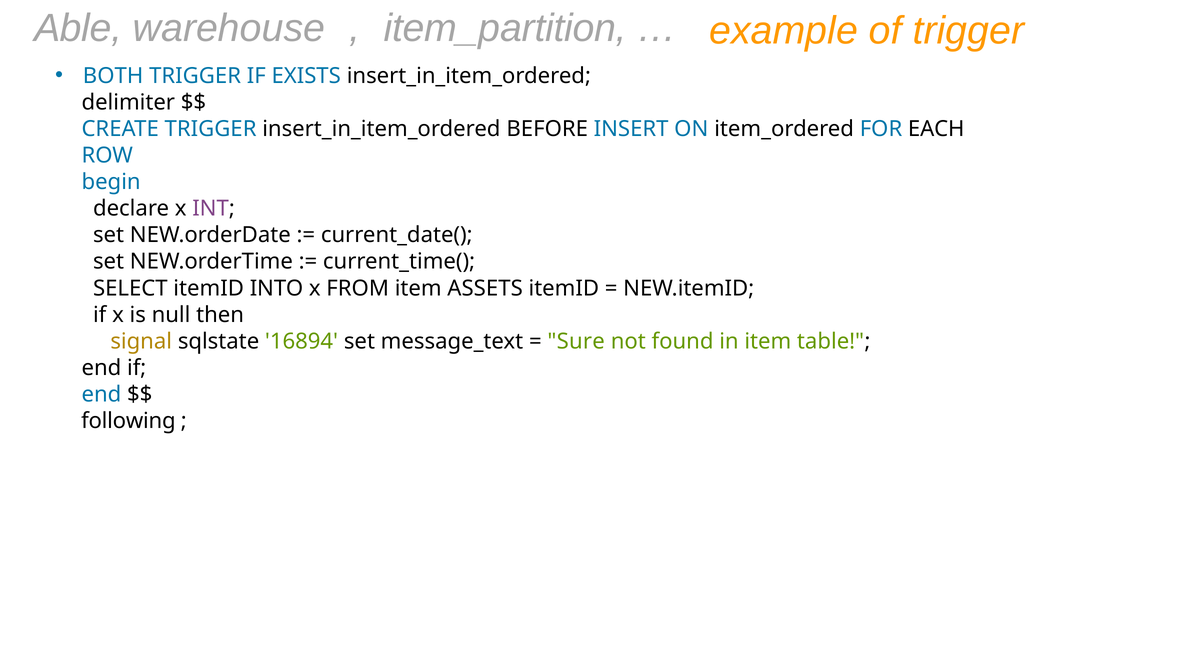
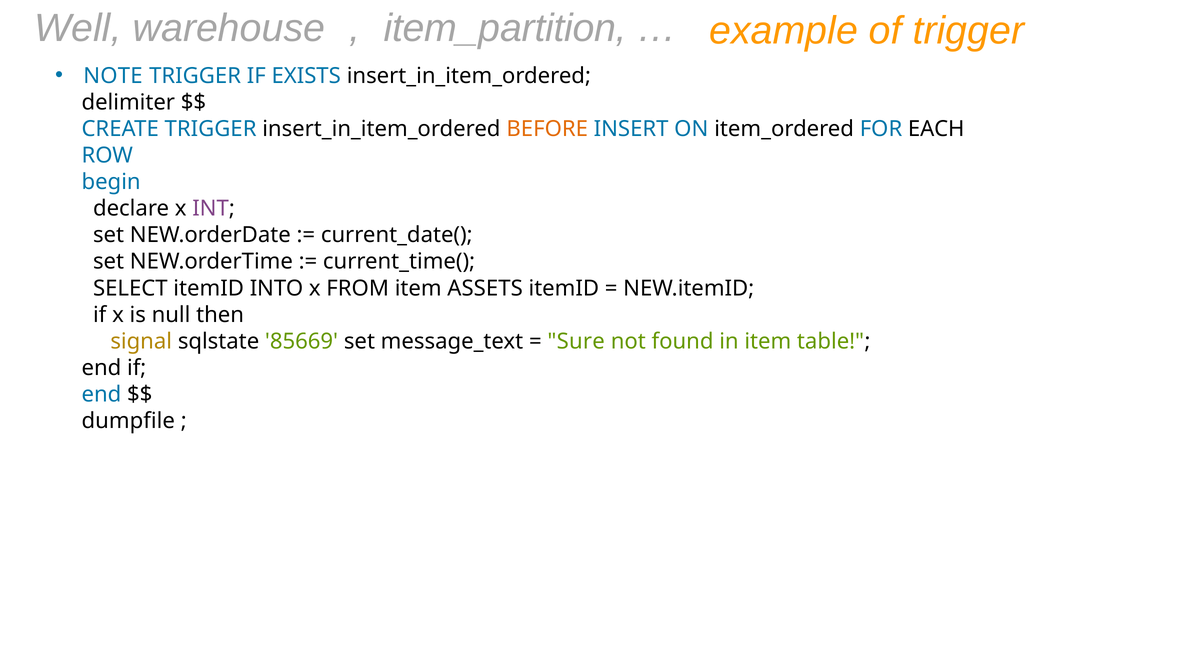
Able: Able -> Well (78, 28)
BOTH: BOTH -> NOTE (113, 76)
BEFORE colour: black -> orange (547, 129)
16894: 16894 -> 85669 (302, 342)
following: following -> dumpfile (128, 421)
